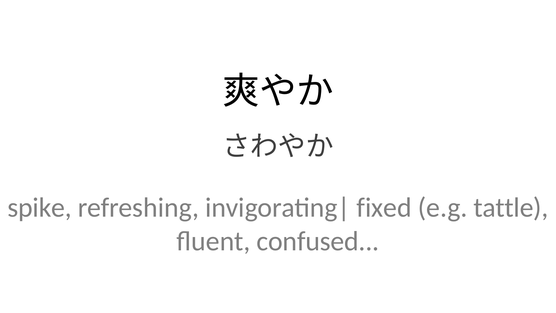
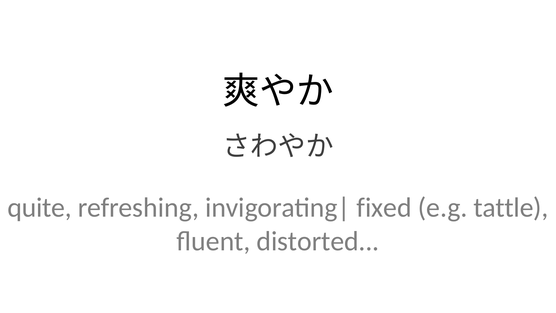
spike: spike -> quite (40, 208)
confused: confused -> distorted (318, 241)
